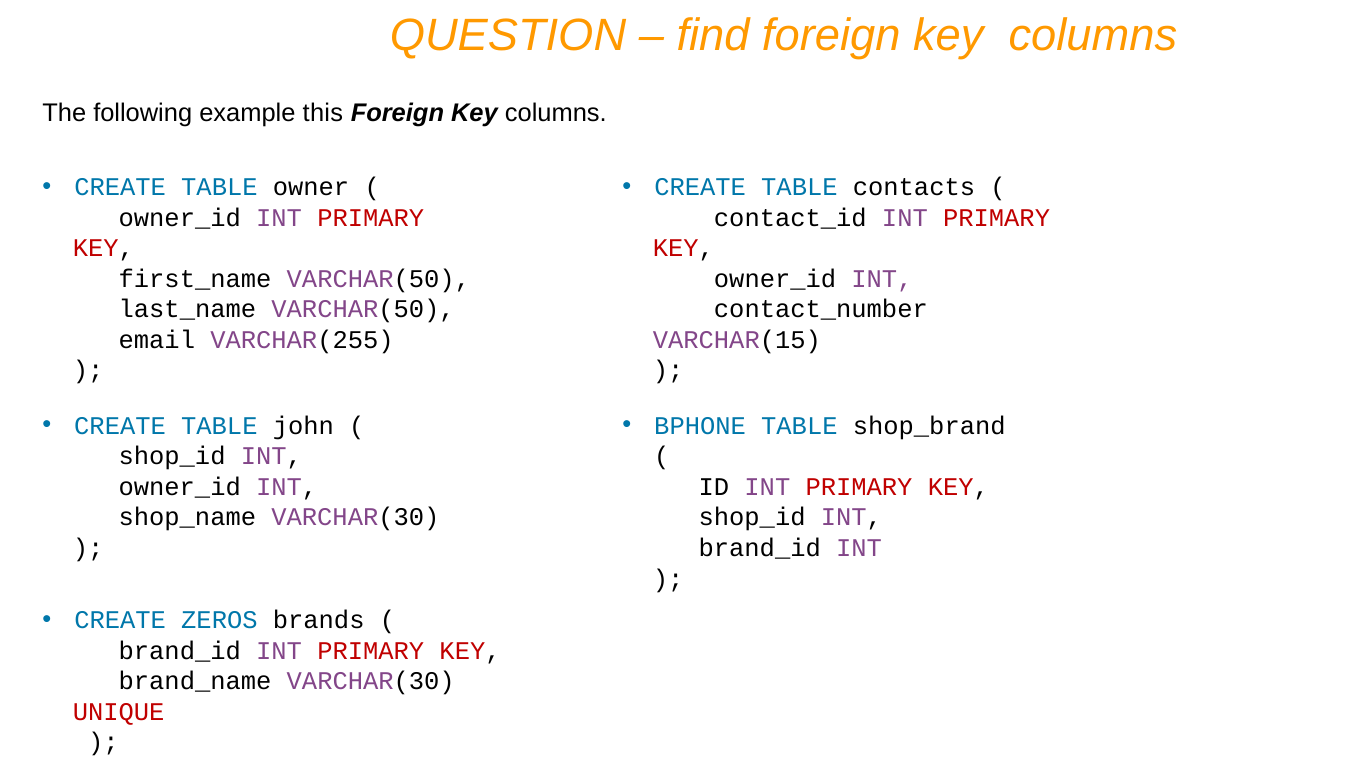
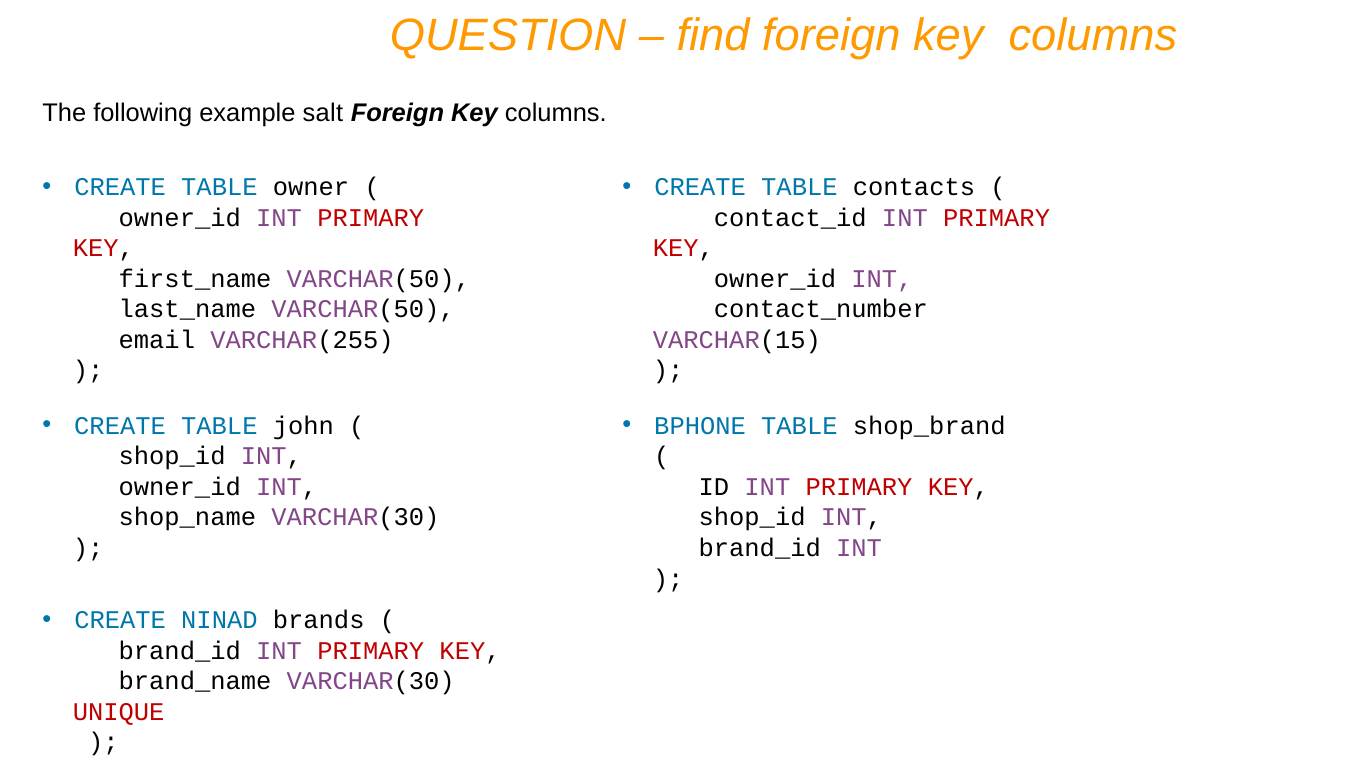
this: this -> salt (323, 113)
ZEROS: ZEROS -> NINAD (219, 620)
